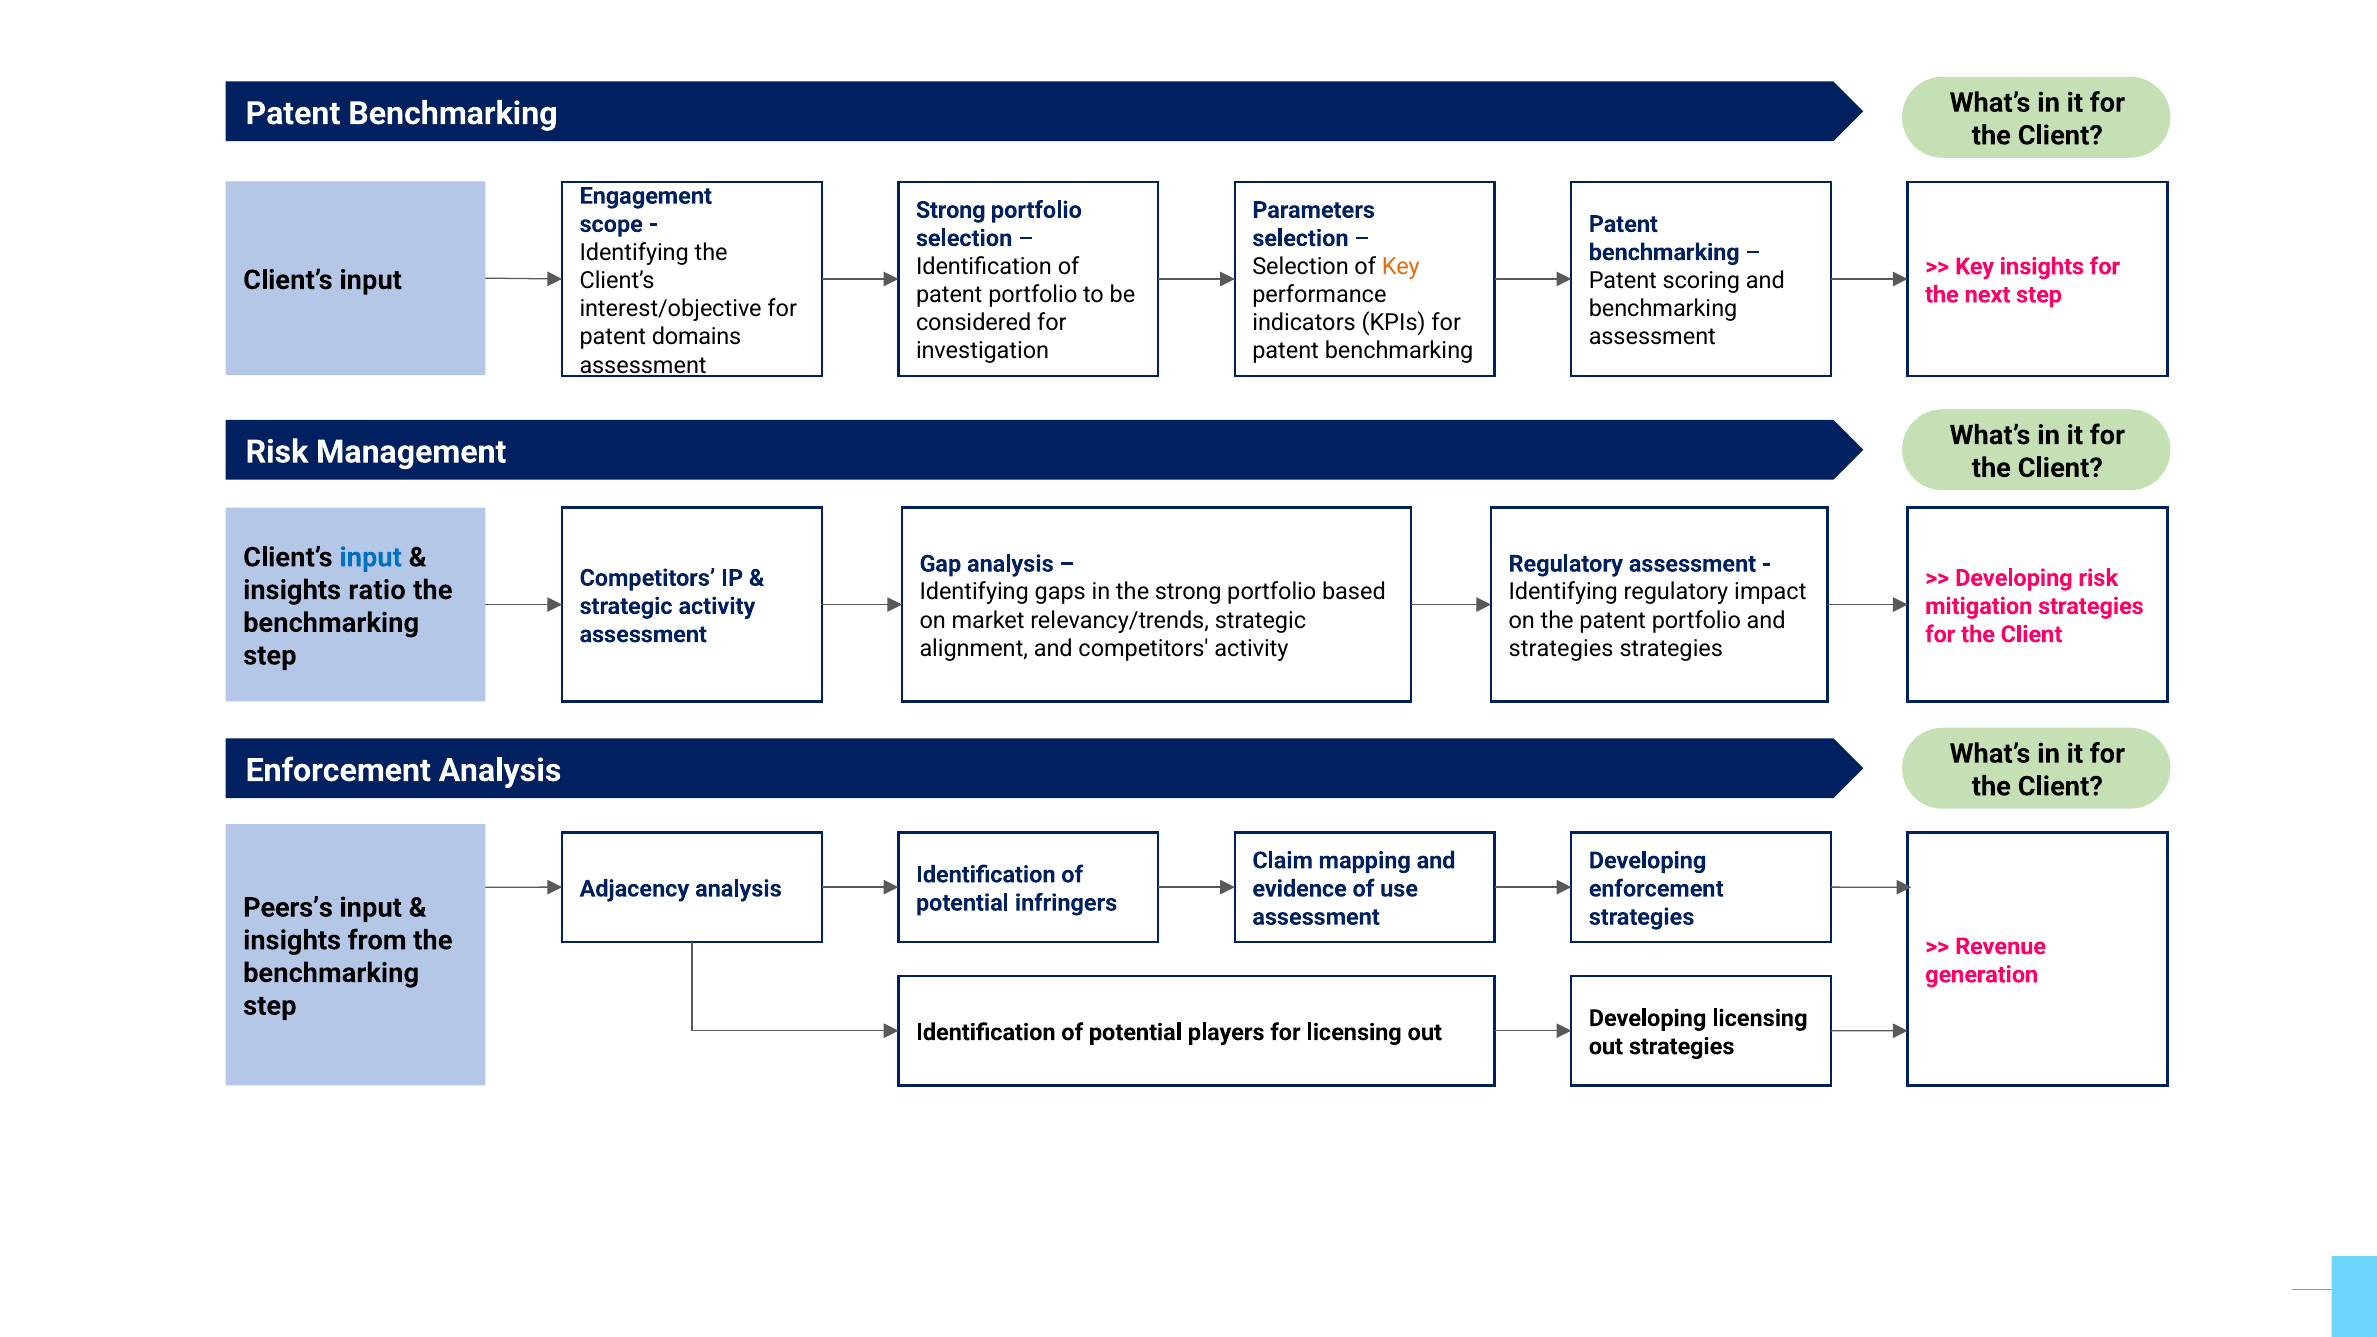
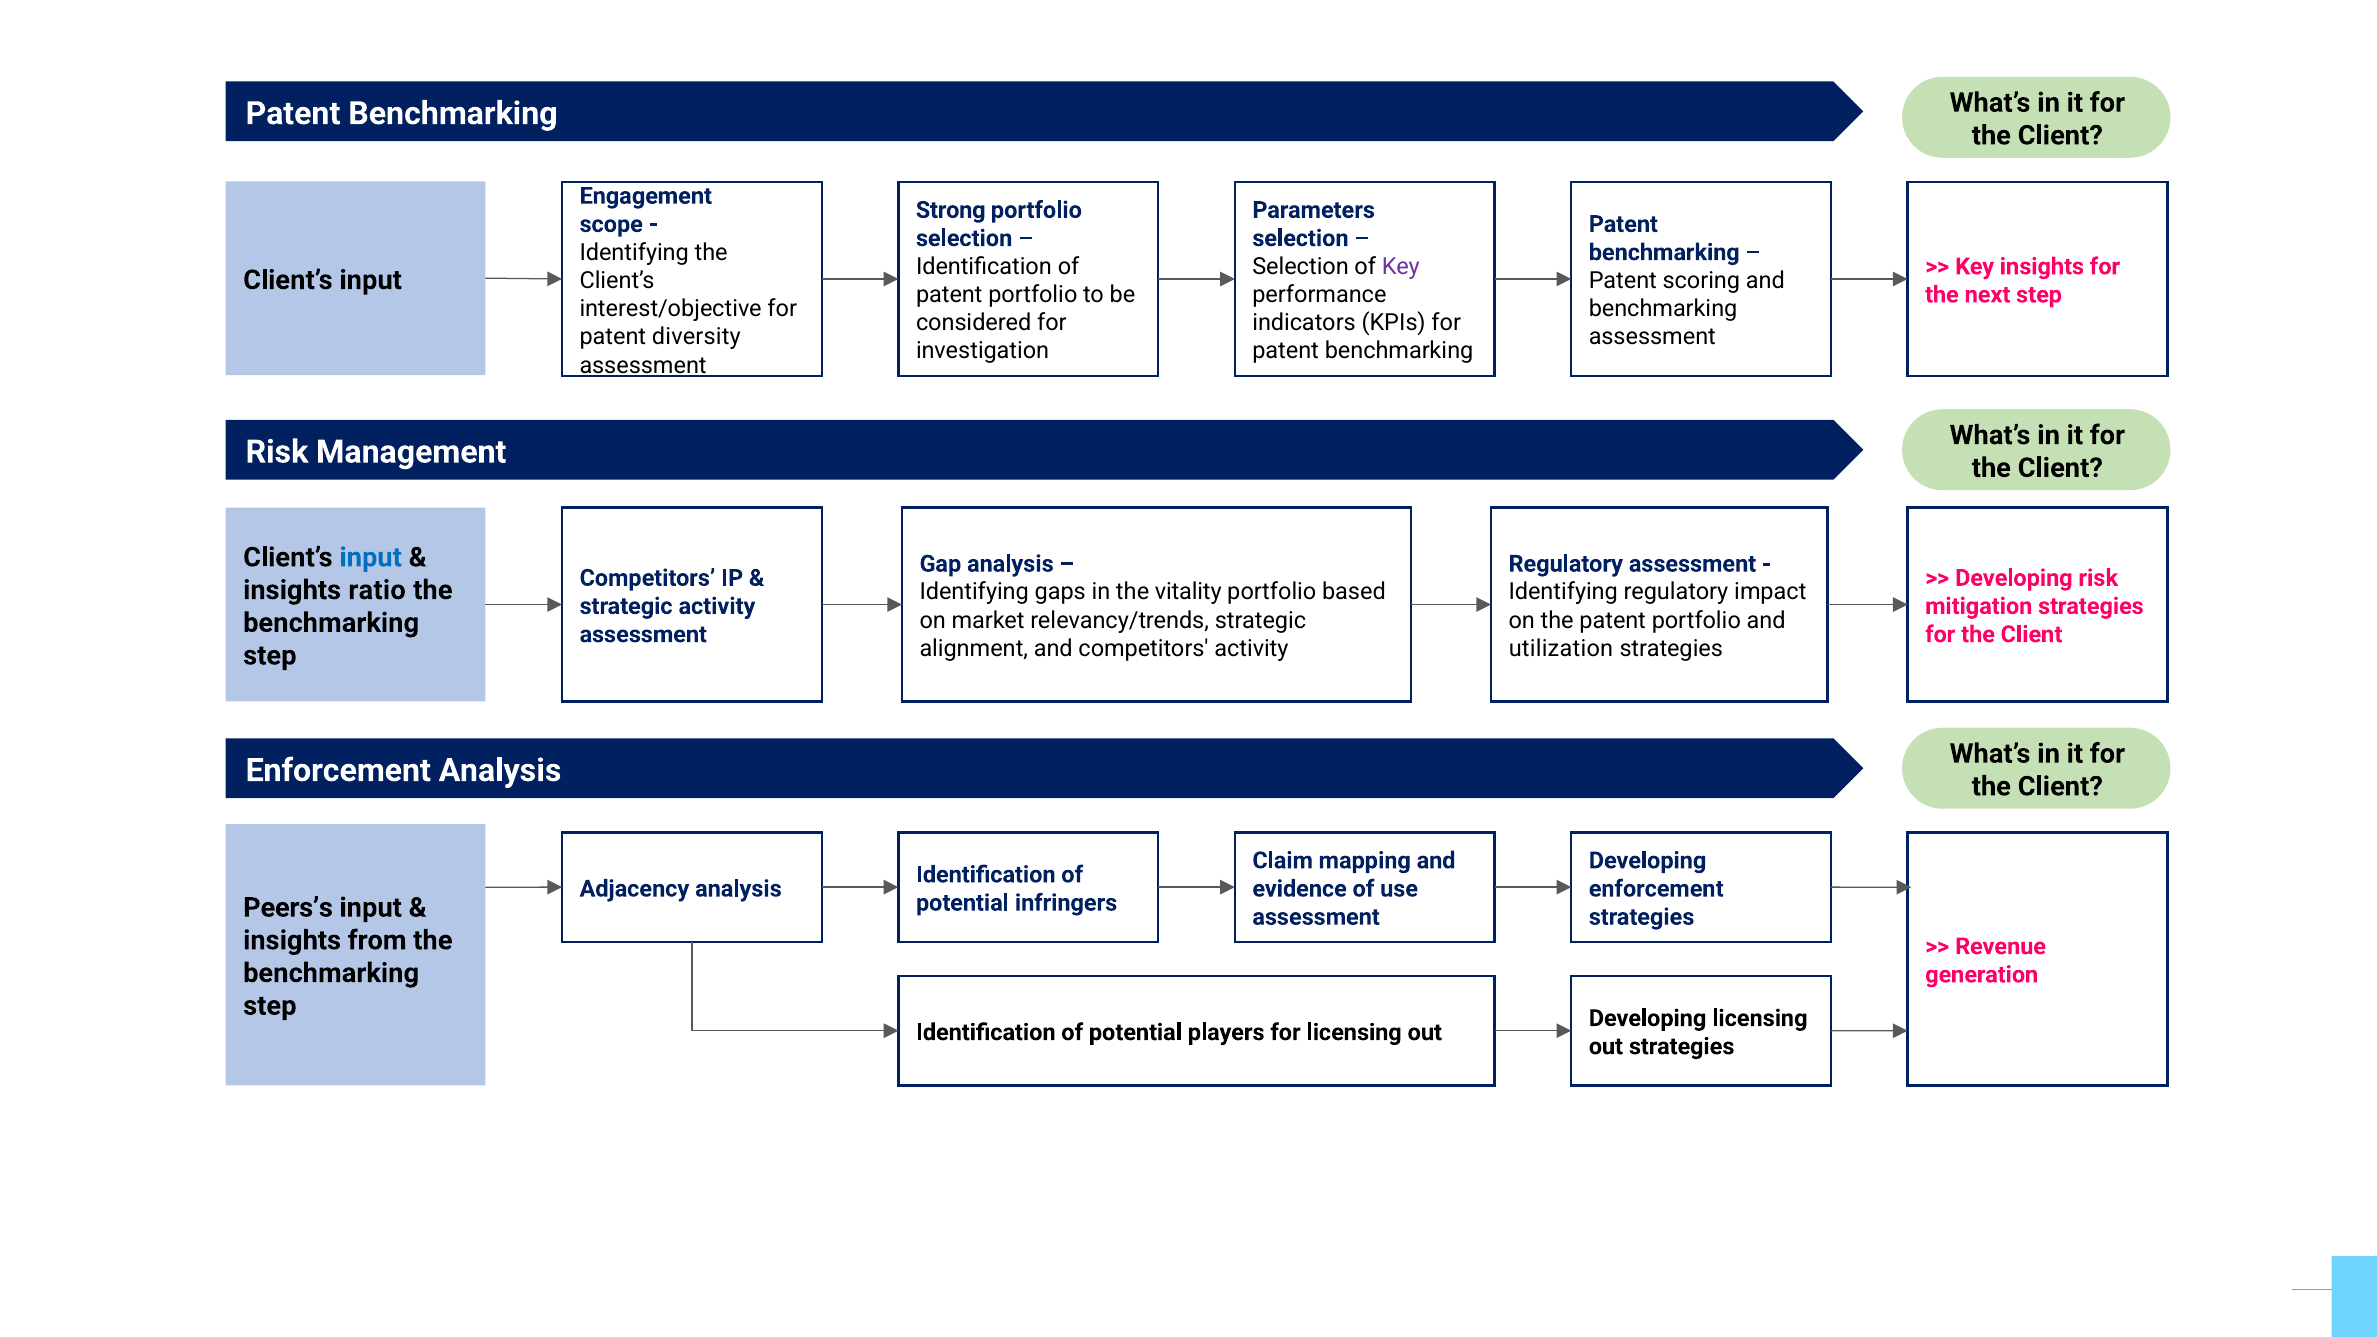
Key colour: orange -> purple (1401, 267)
domains: domains -> diversity (696, 337)
the strong: strong -> vitality (1188, 592)
strategies: strategies -> utilization (1561, 649)
